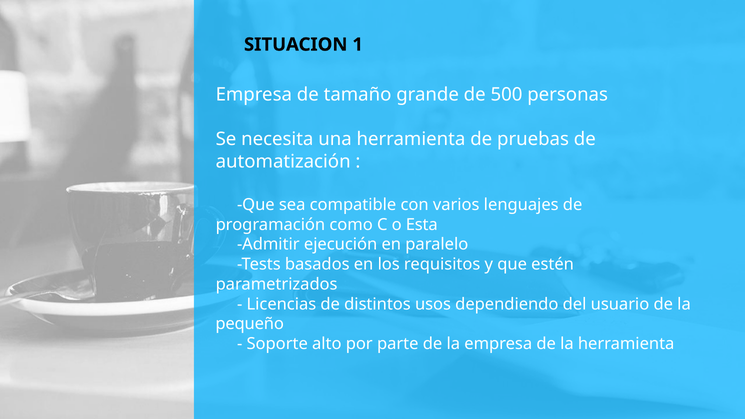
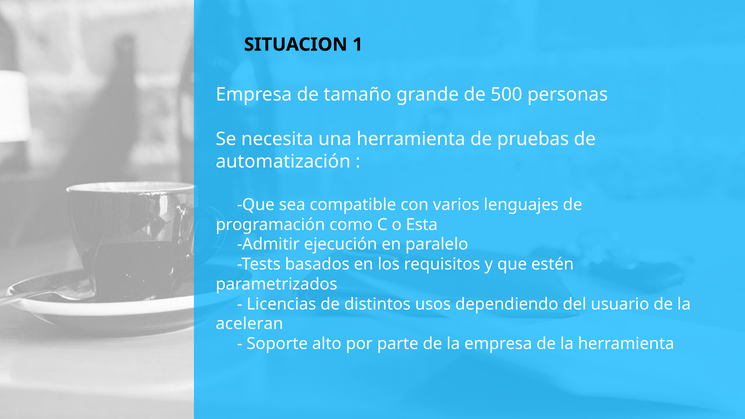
pequeño: pequeño -> aceleran (249, 324)
